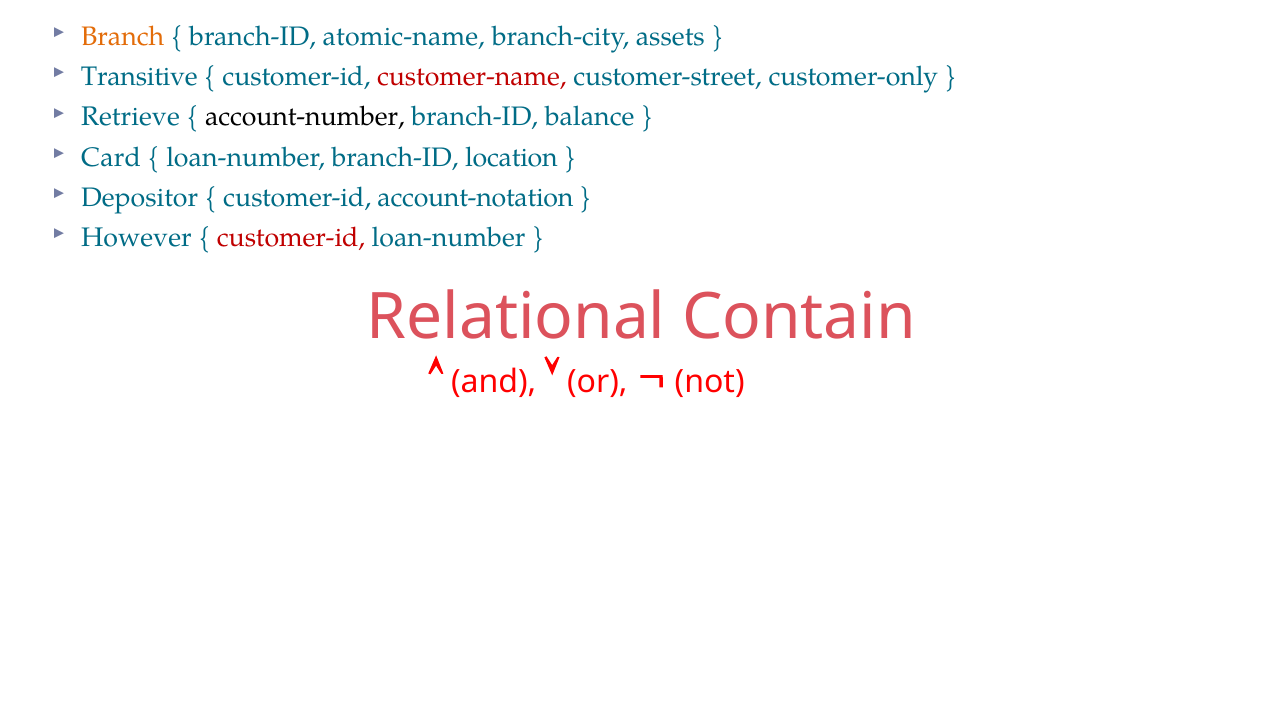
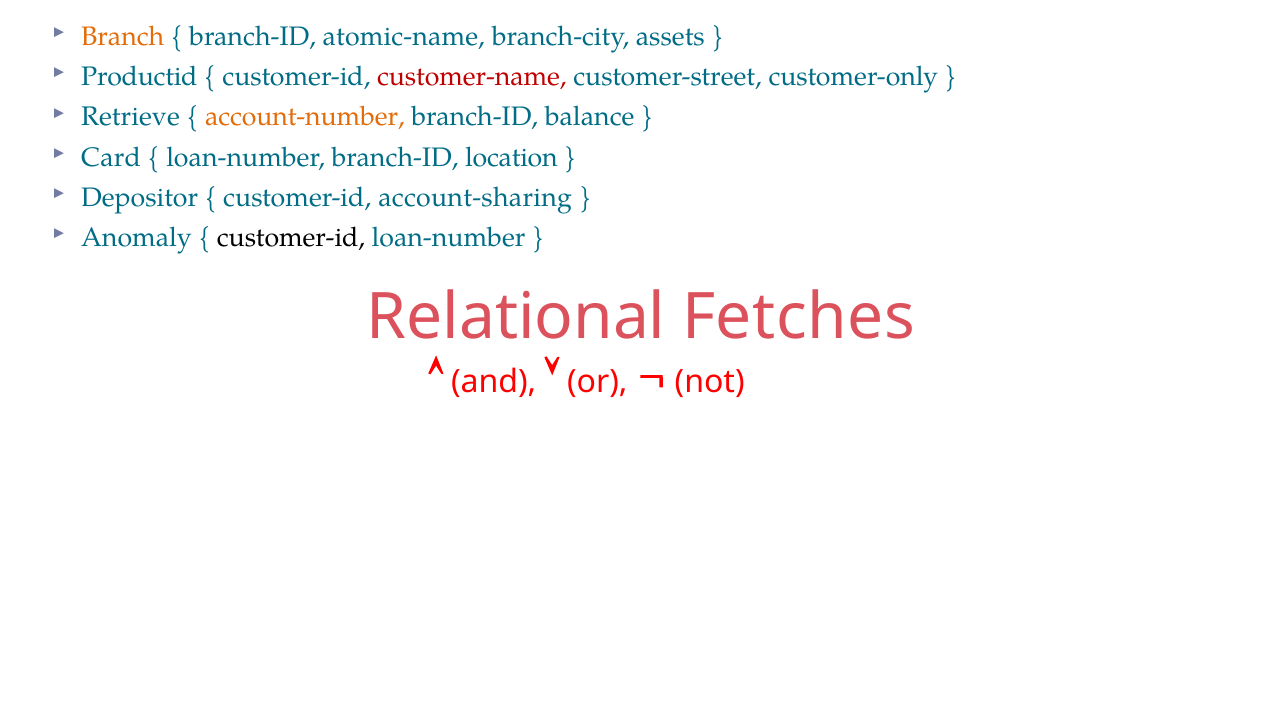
Transitive: Transitive -> Productid (139, 77)
account-number colour: black -> orange (305, 117)
account-notation: account-notation -> account-sharing (475, 197)
However: However -> Anomaly (136, 237)
customer-id colour: red -> black (291, 237)
Contain: Contain -> Fetches (799, 318)
